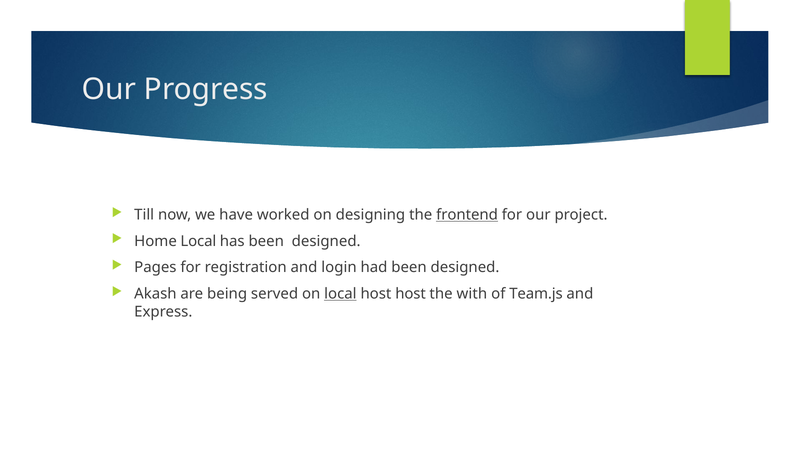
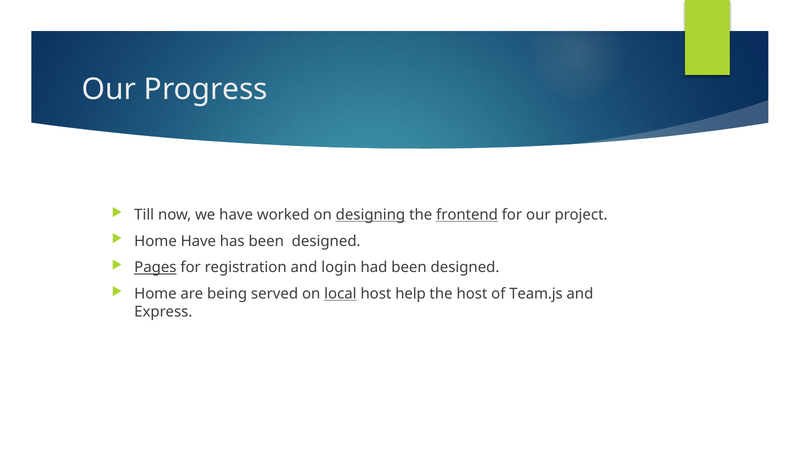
designing underline: none -> present (370, 215)
Home Local: Local -> Have (198, 241)
Pages underline: none -> present (155, 267)
Akash: Akash -> Home (155, 294)
host host: host -> help (411, 294)
the with: with -> host (472, 294)
